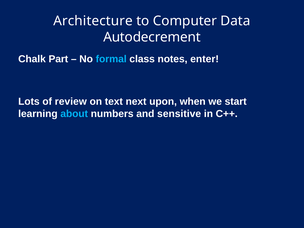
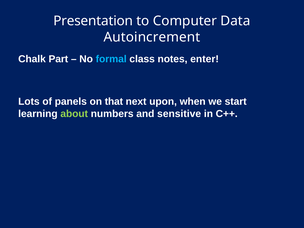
Architecture: Architecture -> Presentation (93, 21)
Autodecrement: Autodecrement -> Autoincrement (152, 37)
review: review -> panels (71, 102)
text: text -> that (114, 102)
about colour: light blue -> light green (74, 114)
